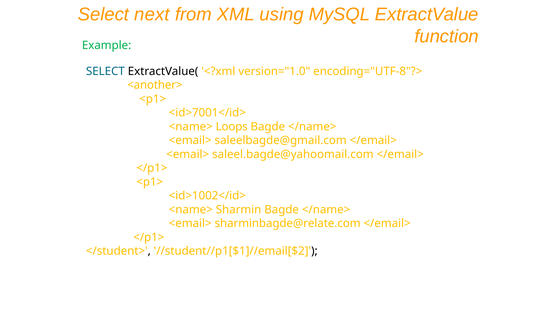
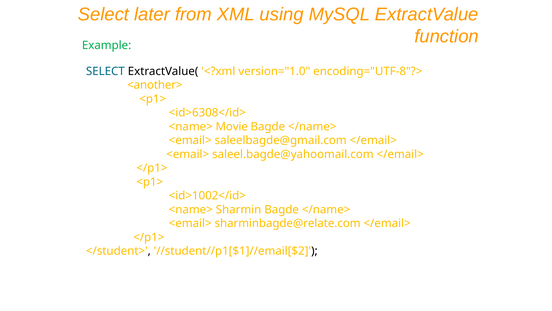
next: next -> later (152, 14)
<id>7001</id>: <id>7001</id> -> <id>6308</id> (207, 113)
Loops: Loops -> Movie (232, 126)
